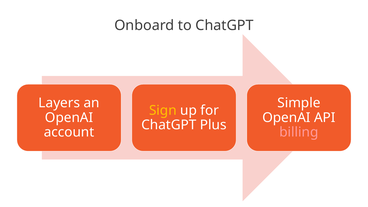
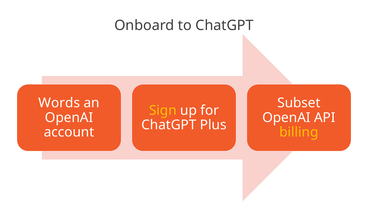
Layers: Layers -> Words (59, 103)
Simple: Simple -> Subset (299, 103)
billing colour: pink -> yellow (299, 132)
